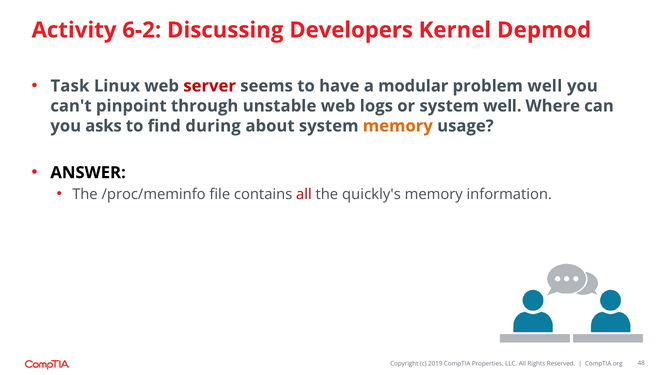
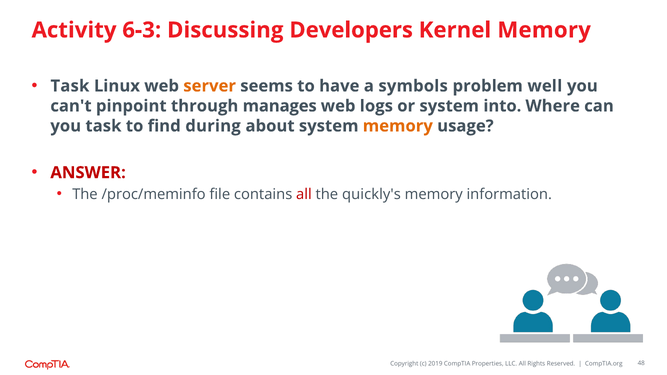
6-2: 6-2 -> 6-3 (142, 30)
Kernel Depmod: Depmod -> Memory (544, 30)
server colour: red -> orange (210, 86)
modular: modular -> symbols (413, 86)
unstable: unstable -> manages (280, 106)
system well: well -> into (502, 106)
you asks: asks -> task (103, 126)
ANSWER colour: black -> red (88, 173)
